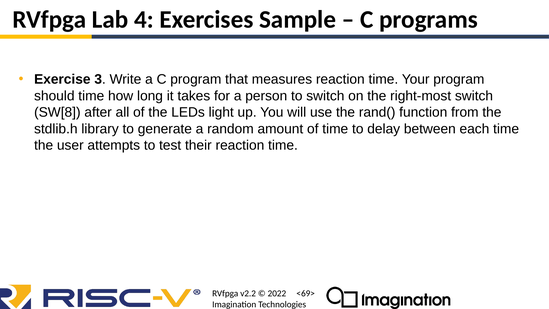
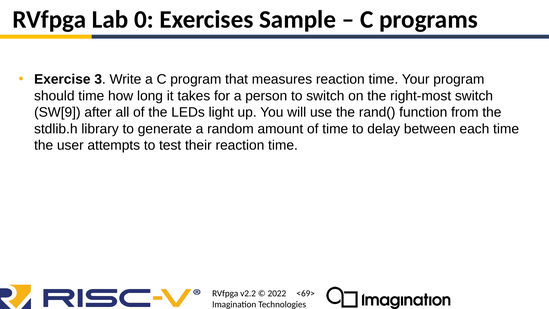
4: 4 -> 0 (144, 19)
SW[8: SW[8 -> SW[9 (57, 112)
